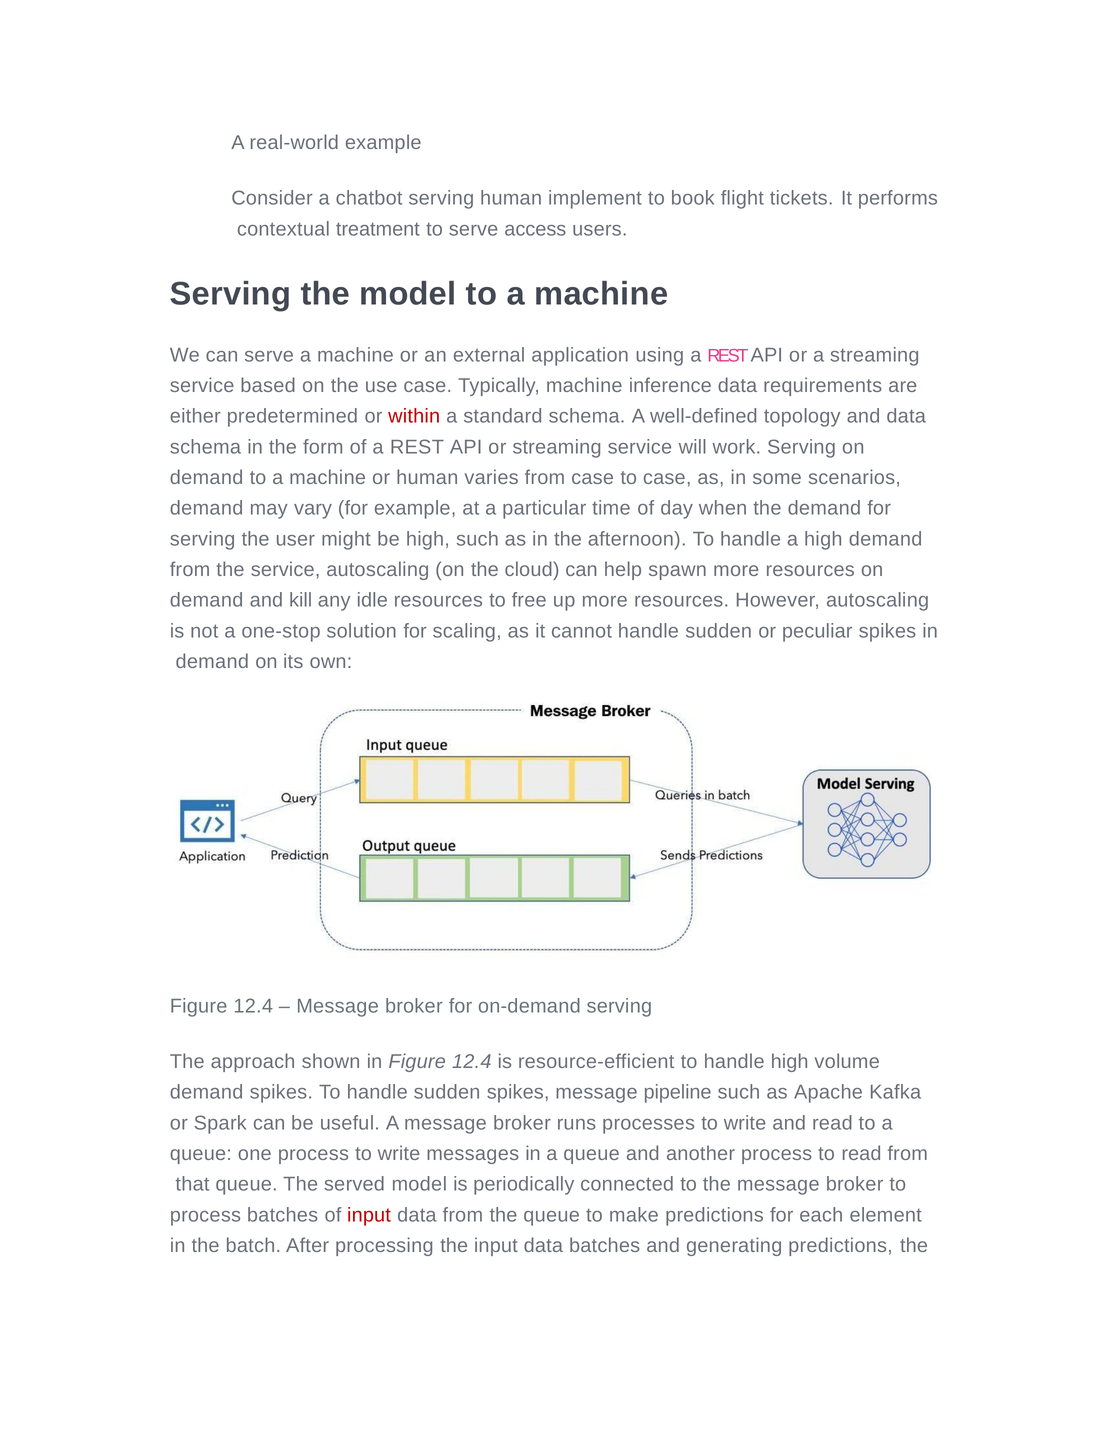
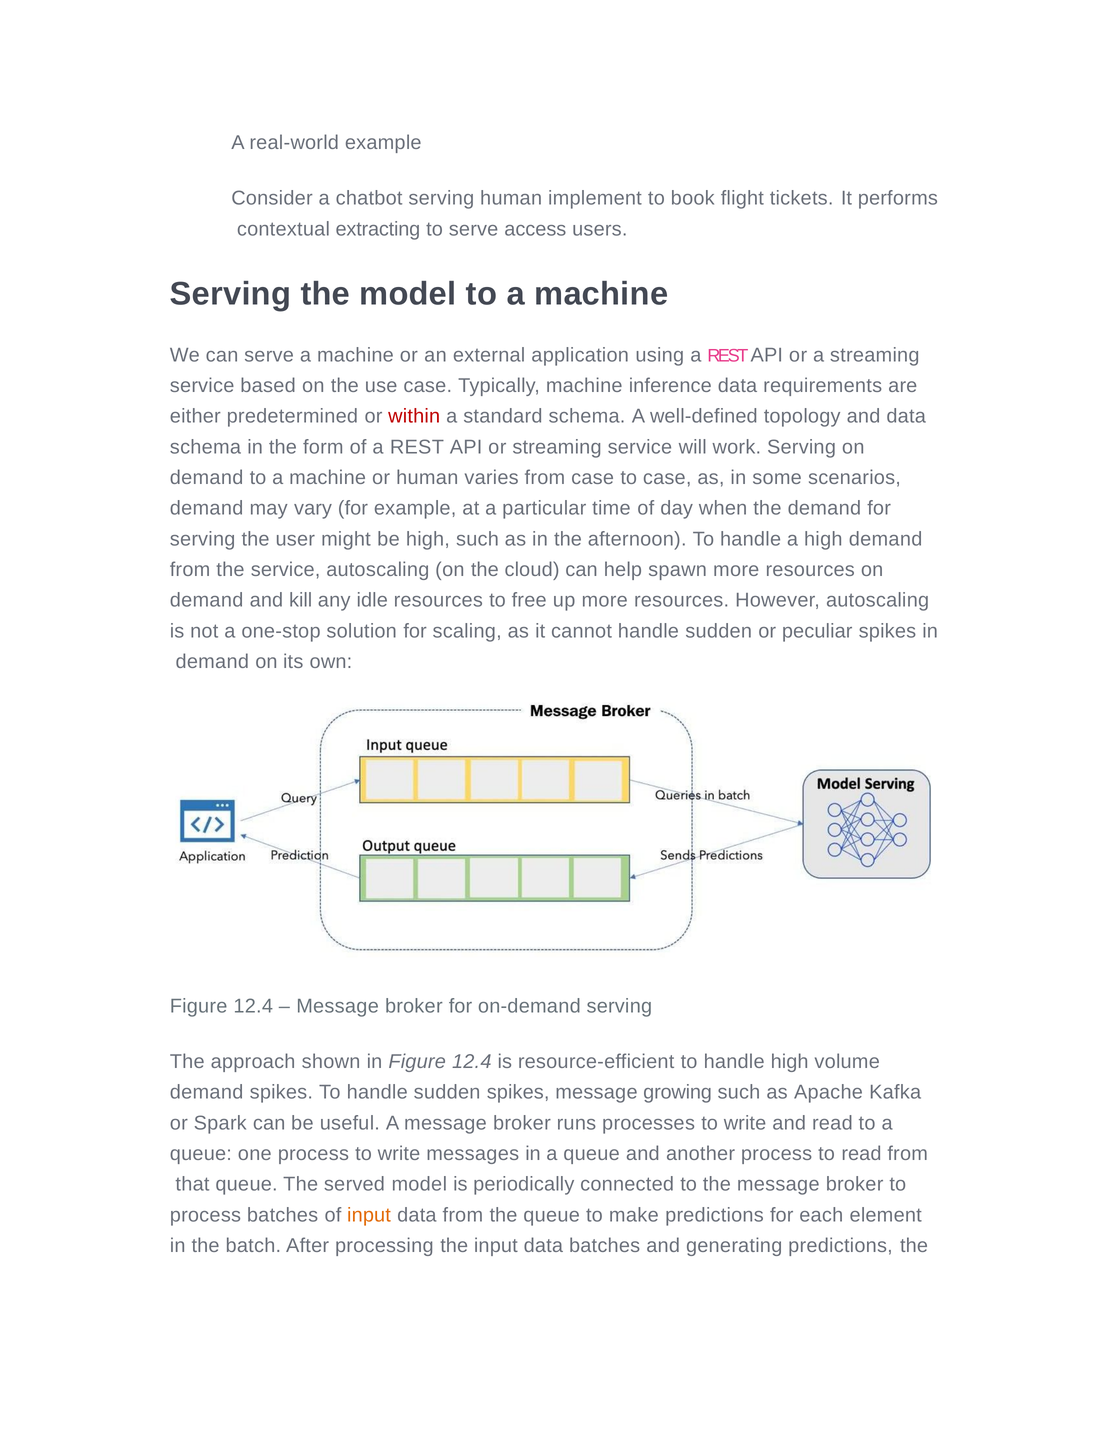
treatment: treatment -> extracting (378, 229)
pipeline: pipeline -> growing (678, 1092)
input colour: red -> orange (369, 1215)
